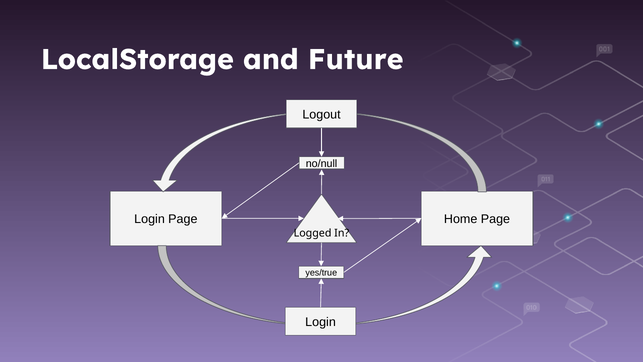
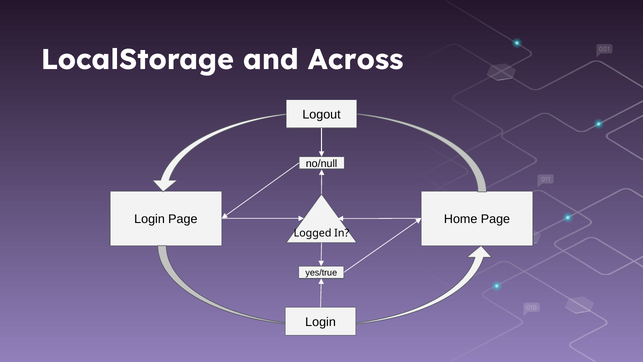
Future: Future -> Across (356, 60)
